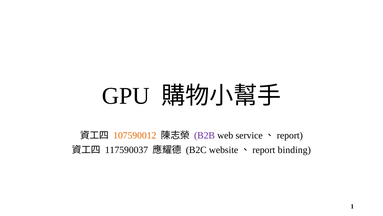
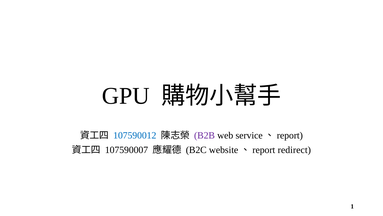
107590012 colour: orange -> blue (135, 135)
117590037: 117590037 -> 107590007 (127, 150)
binding: binding -> redirect (294, 150)
